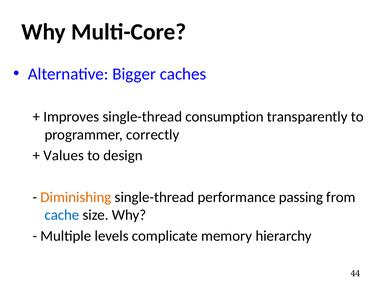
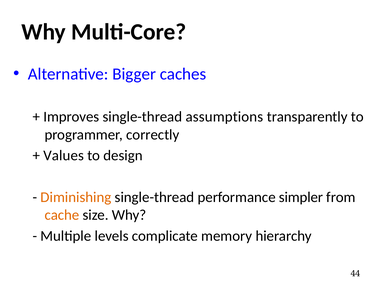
consumption: consumption -> assumptions (224, 117)
passing: passing -> simpler (301, 197)
cache colour: blue -> orange (62, 215)
